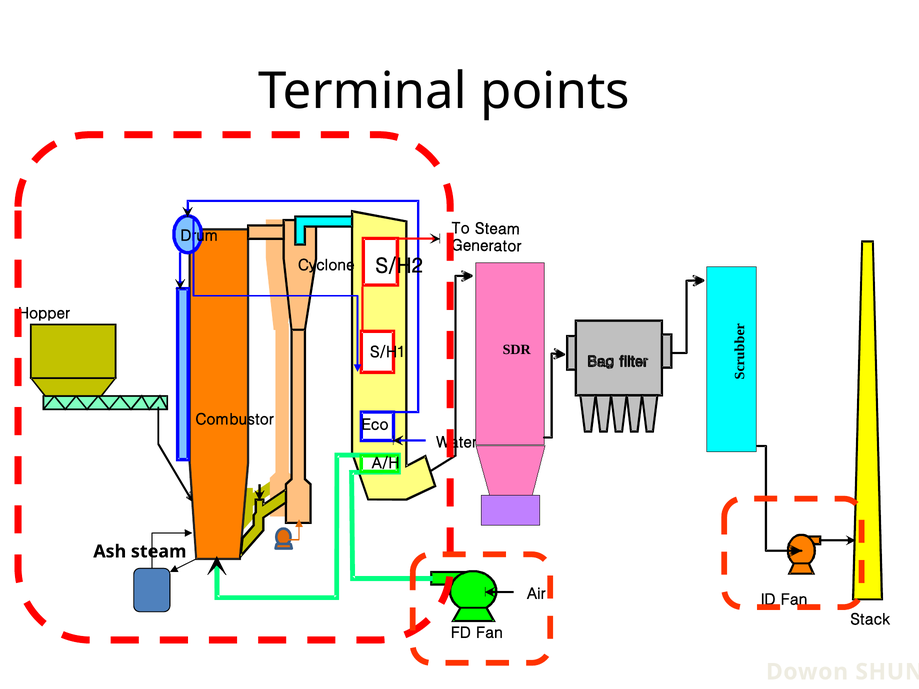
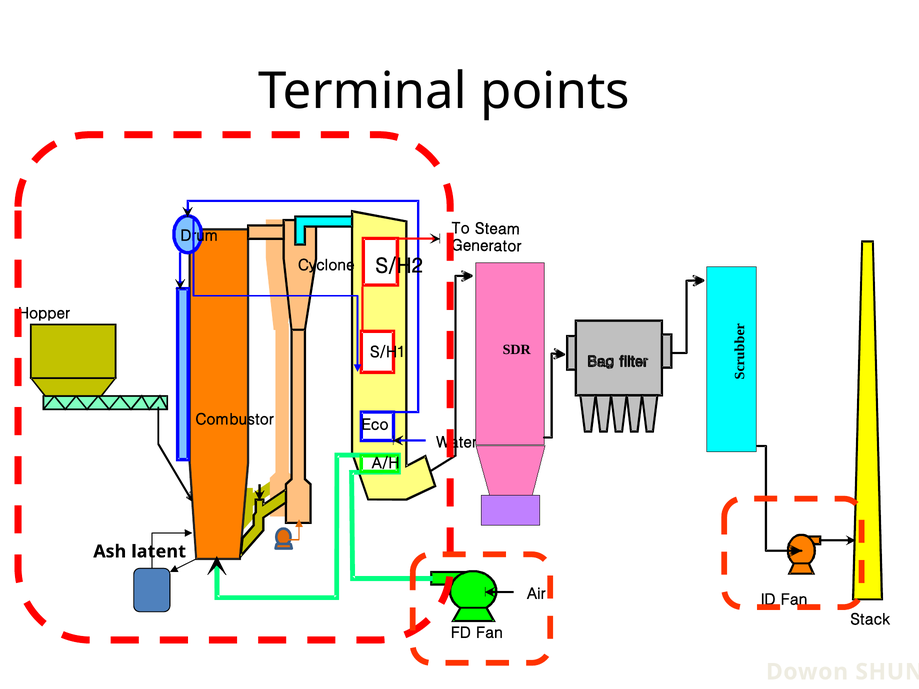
Ash steam: steam -> latent (159, 552)
